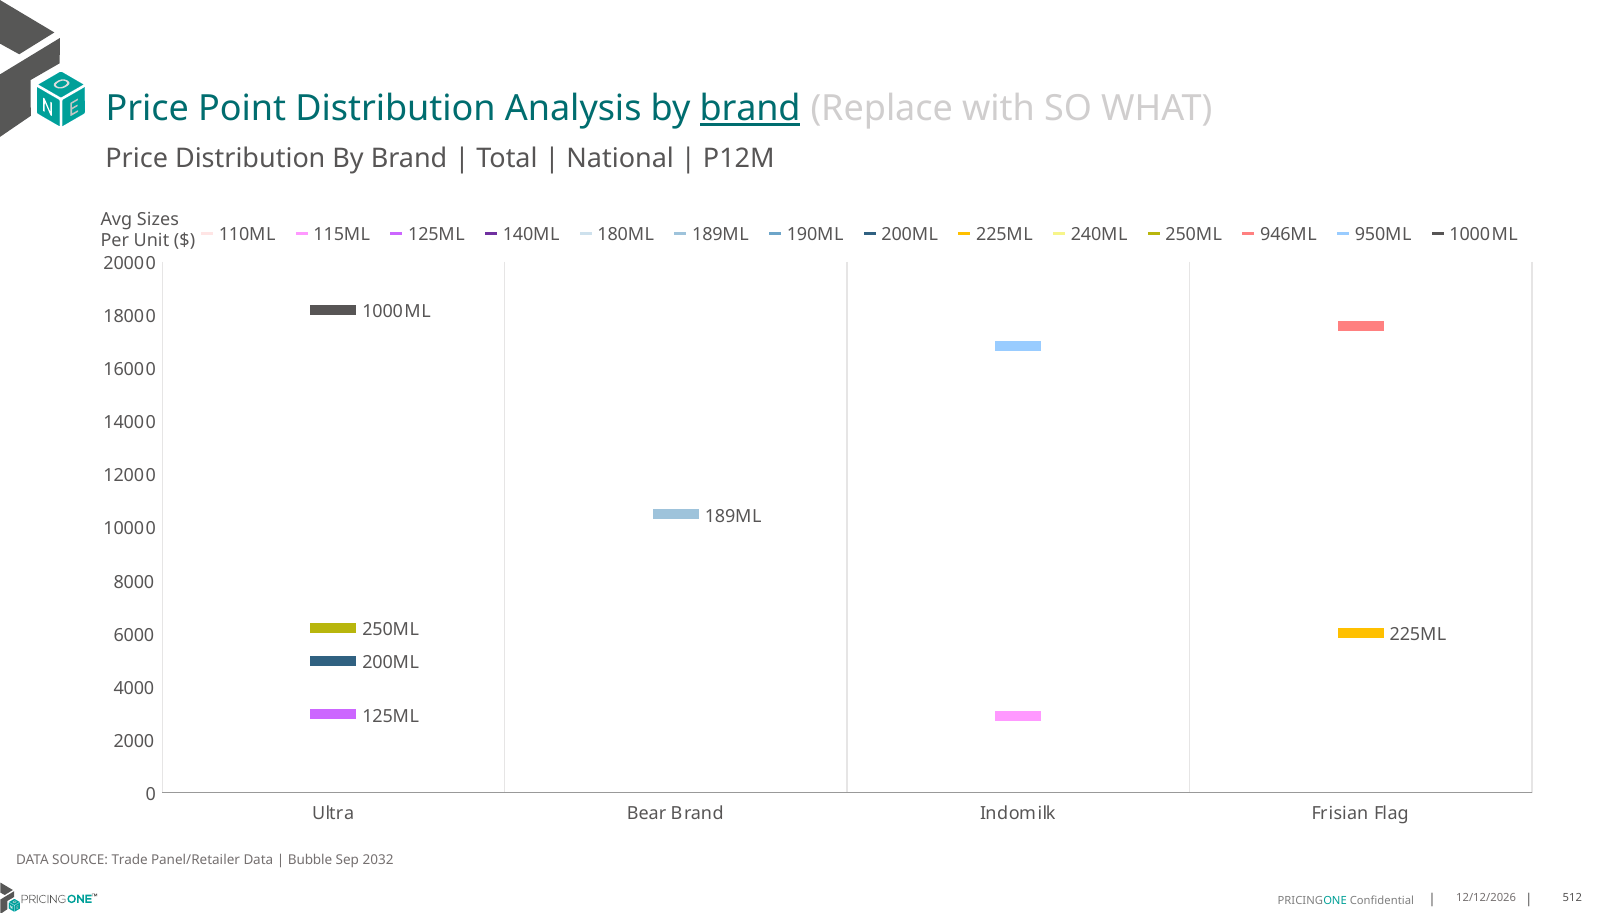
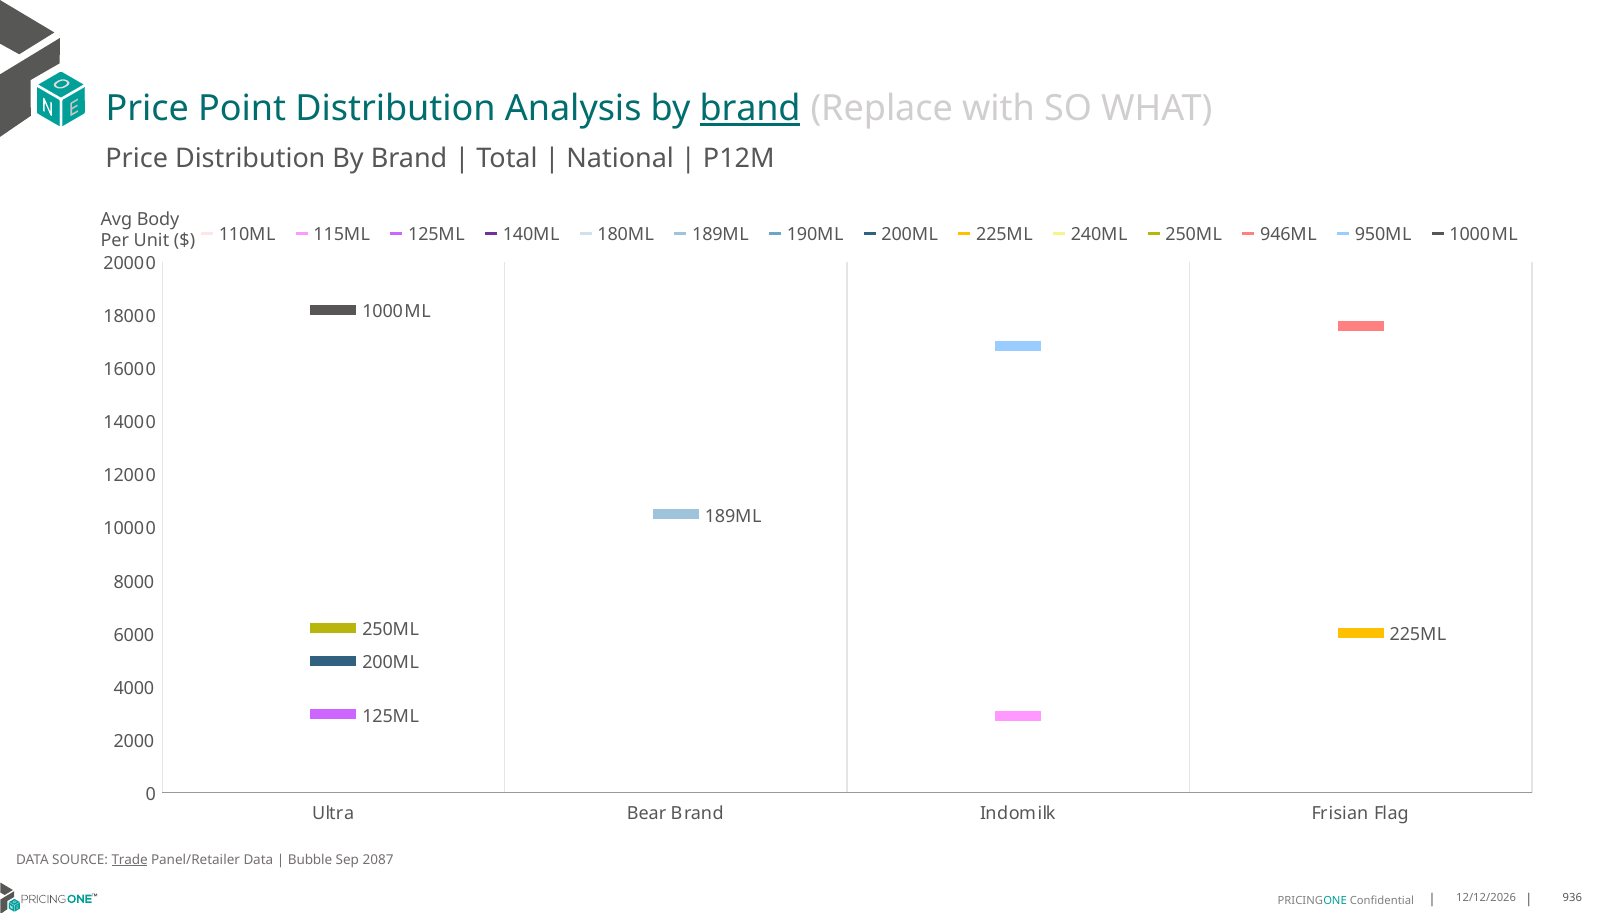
Sizes: Sizes -> Body (158, 219)
Trade underline: none -> present (130, 859)
2032: 2032 -> 2087 (378, 859)
512: 512 -> 936 (1572, 897)
